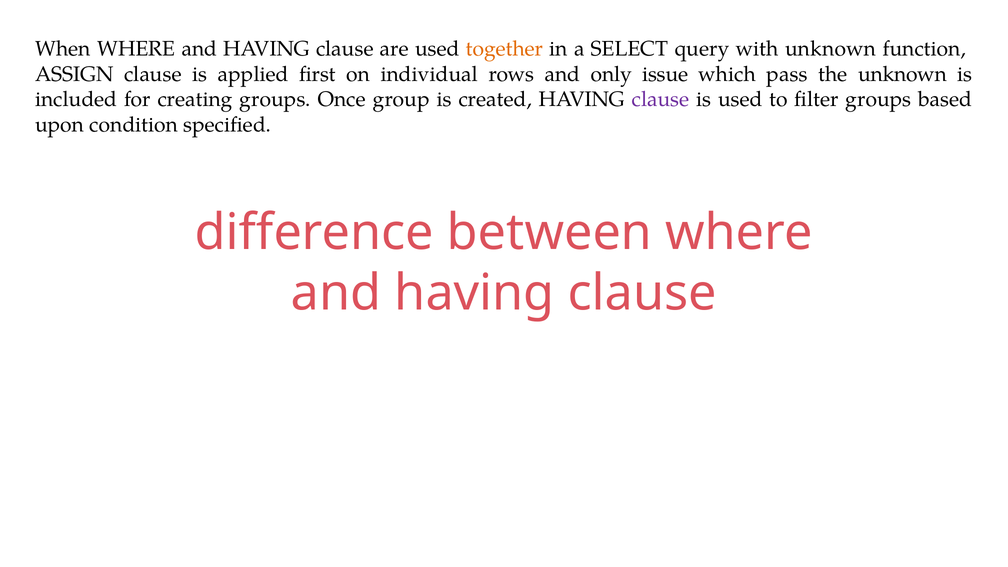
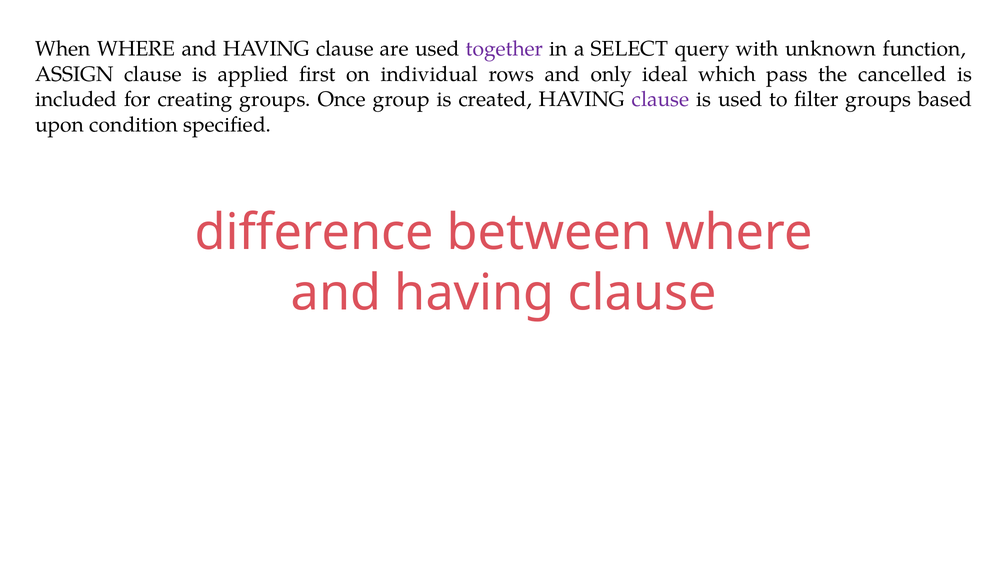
together colour: orange -> purple (505, 49)
issue: issue -> ideal (665, 74)
the unknown: unknown -> cancelled (902, 74)
